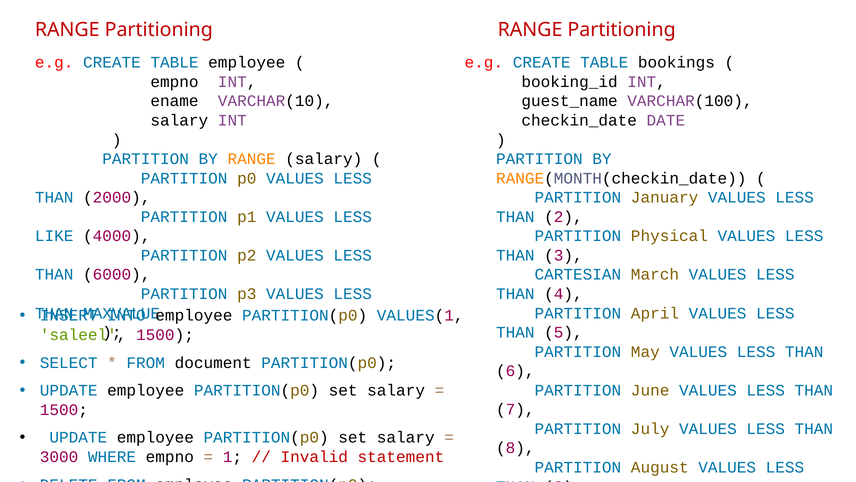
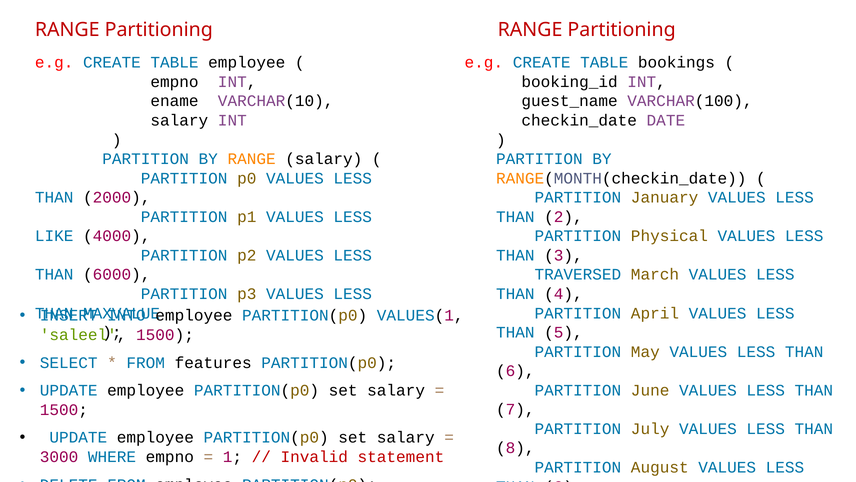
CARTESIAN: CARTESIAN -> TRAVERSED (578, 274)
document: document -> features (213, 362)
